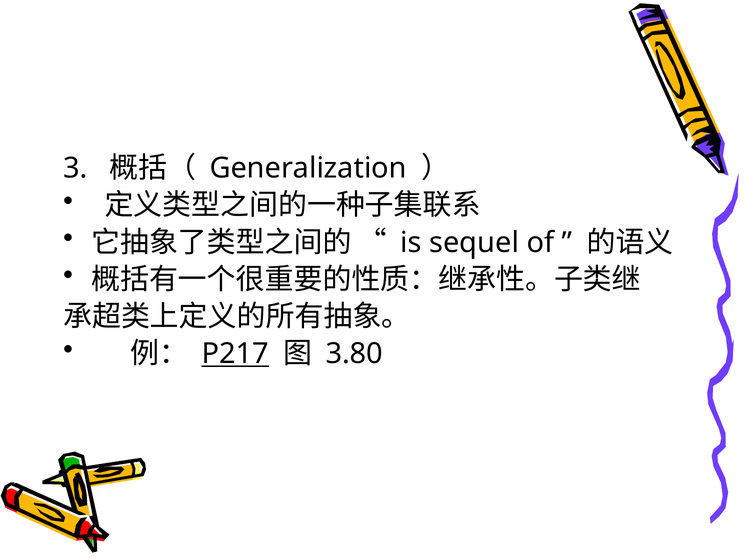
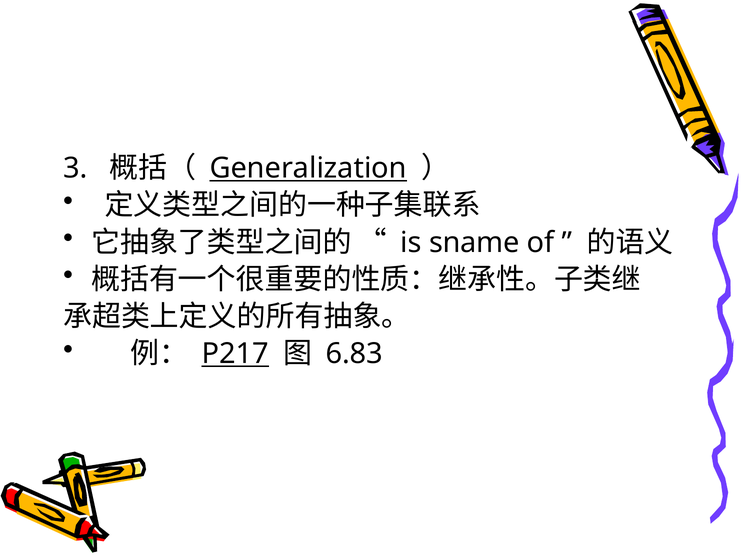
Generalization underline: none -> present (308, 168)
sequel: sequel -> sname (474, 242)
3.80: 3.80 -> 6.83 (354, 354)
